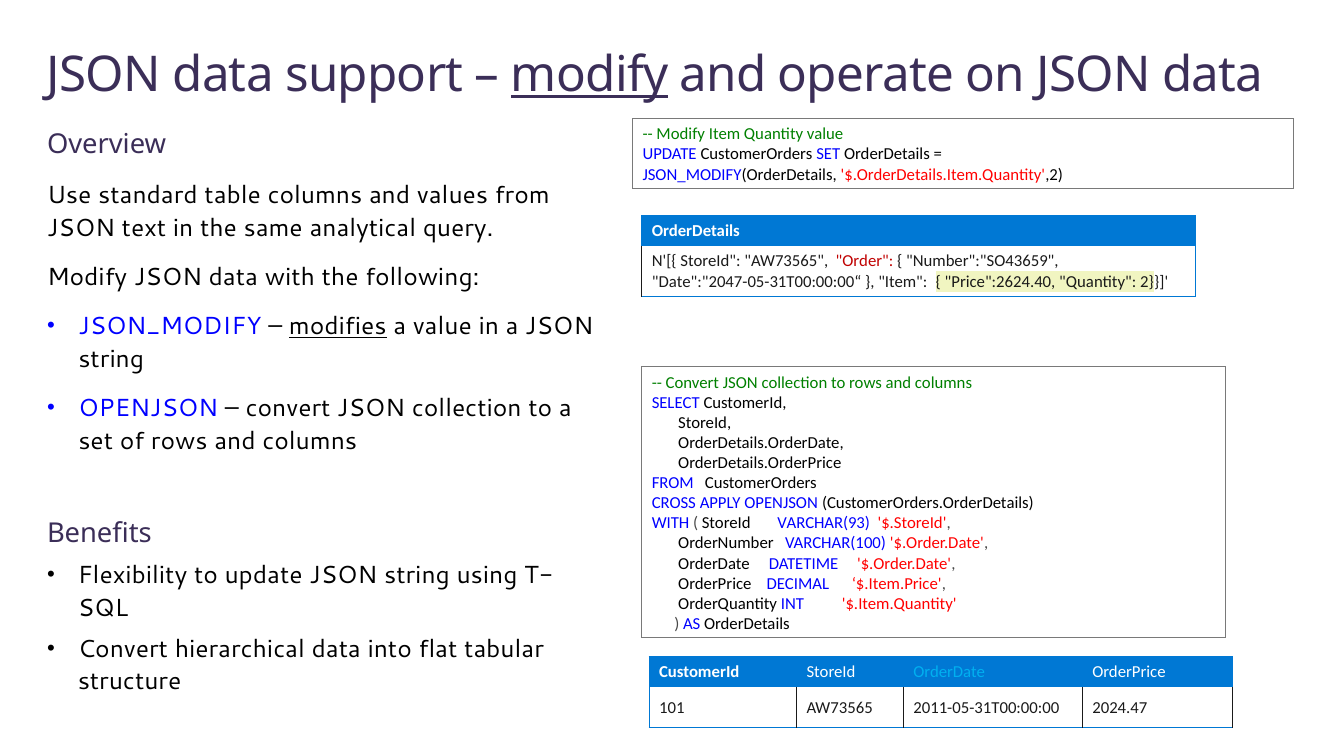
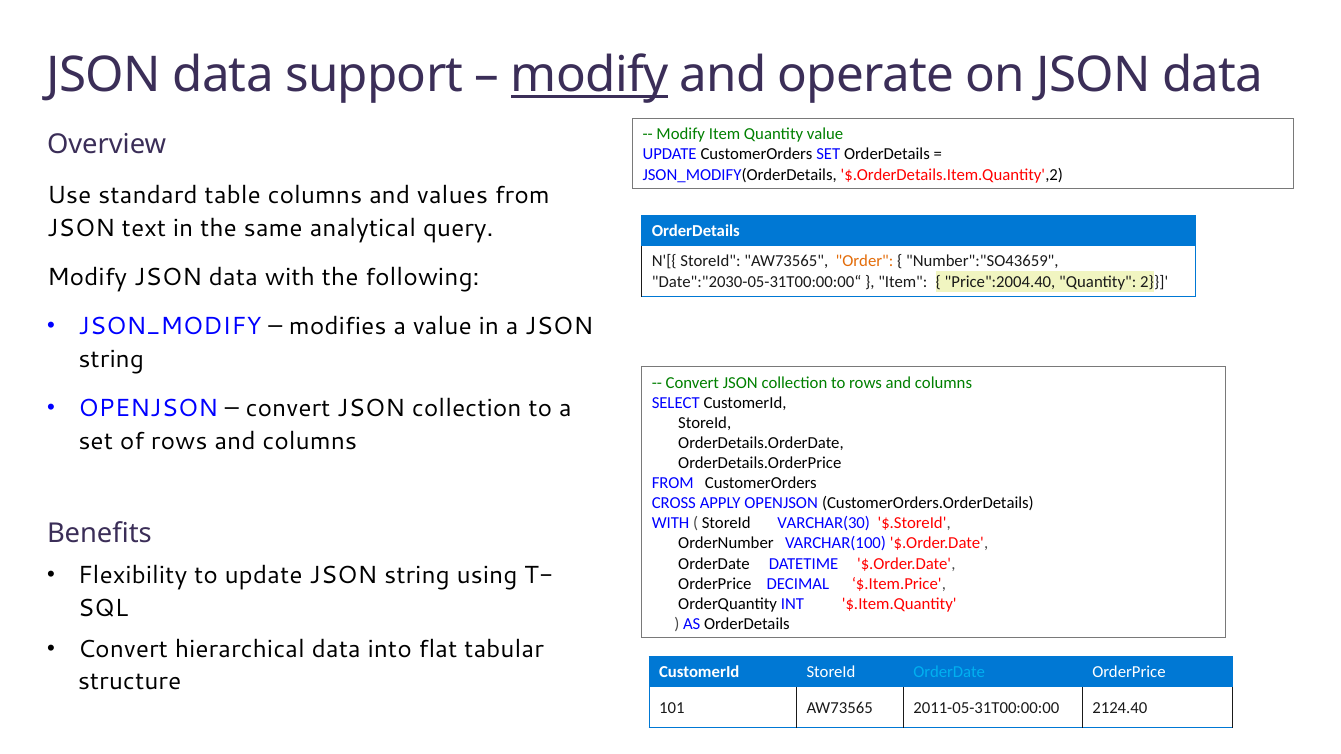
Order colour: red -> orange (864, 261)
Date":"2047-05-31T00:00:00“: Date":"2047-05-31T00:00:00“ -> Date":"2030-05-31T00:00:00“ (757, 282)
Price":2624.40: Price":2624.40 -> Price":2004.40 (1000, 282)
modifies underline: present -> none (338, 327)
VARCHAR(93: VARCHAR(93 -> VARCHAR(30 (824, 523)
2024.47: 2024.47 -> 2124.40 (1120, 708)
